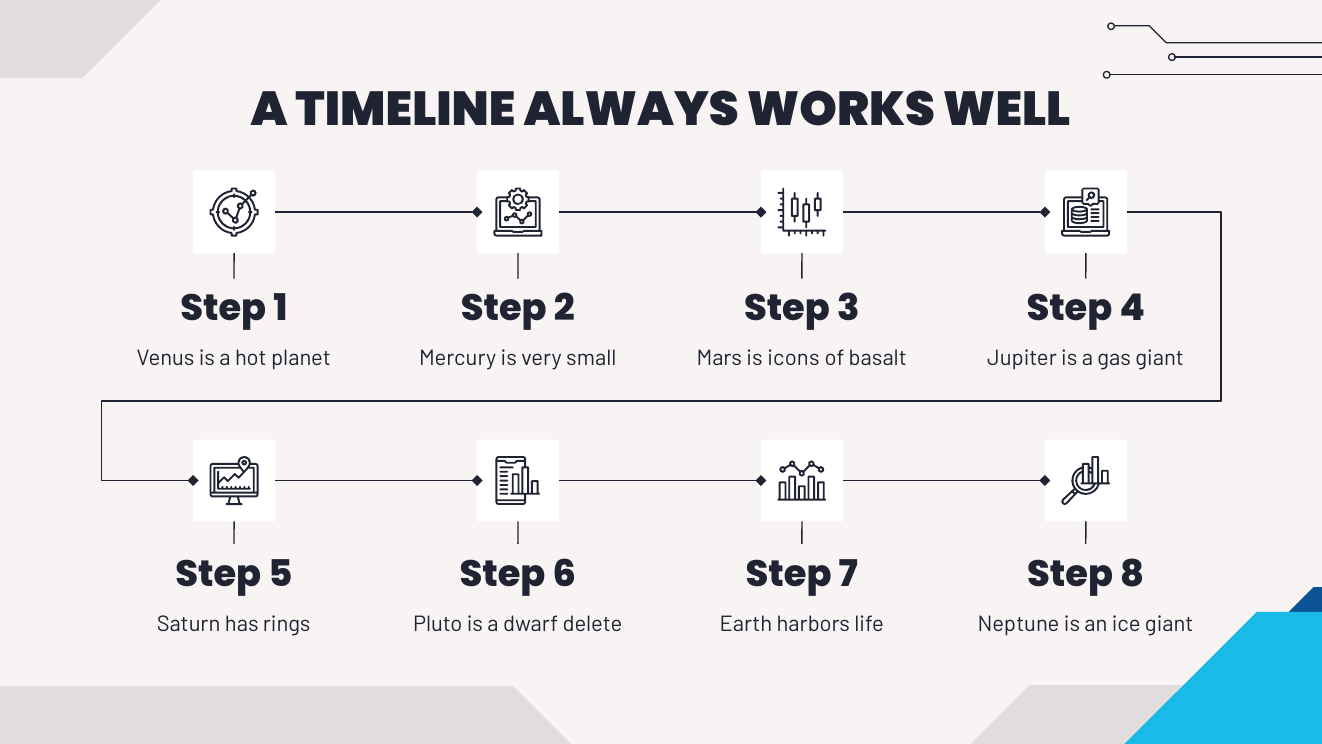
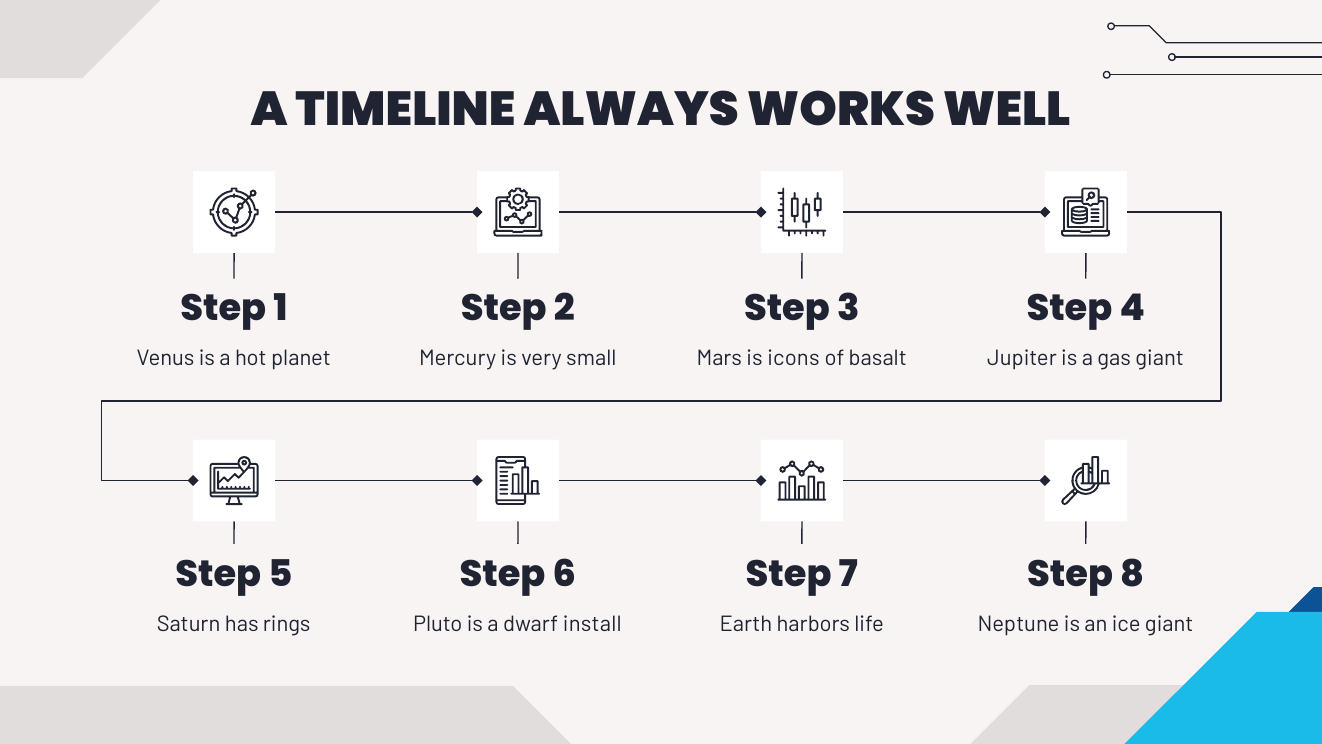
delete: delete -> install (592, 624)
